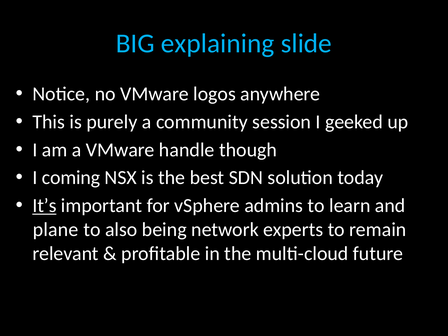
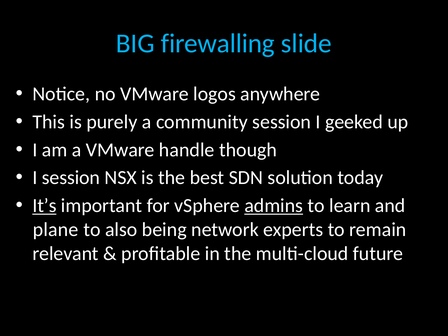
explaining: explaining -> firewalling (218, 43)
I coming: coming -> session (71, 178)
admins underline: none -> present (274, 206)
